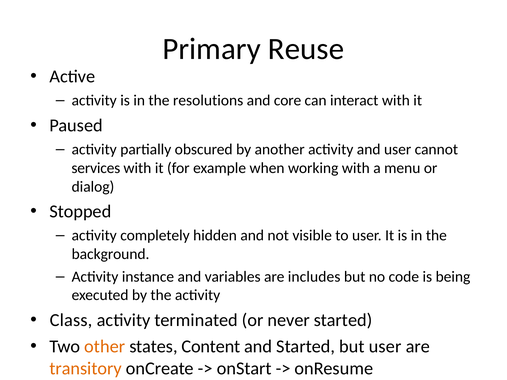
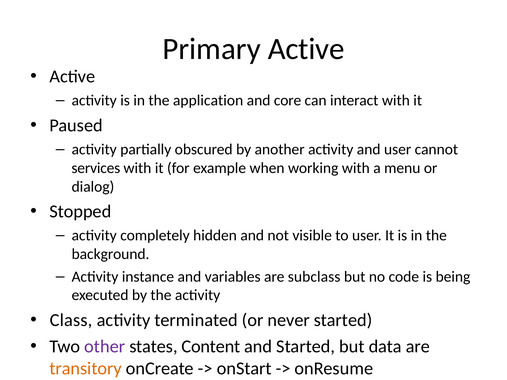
Primary Reuse: Reuse -> Active (306, 49)
resolutions: resolutions -> application (208, 101)
includes: includes -> subclass (314, 277)
other colour: orange -> purple (105, 347)
but user: user -> data (385, 347)
